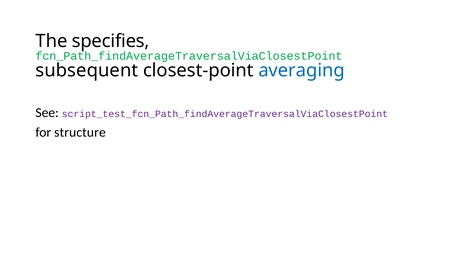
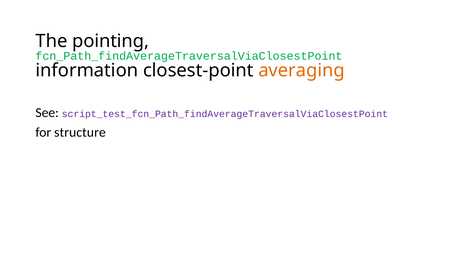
specifies: specifies -> pointing (111, 41)
subsequent: subsequent -> information (87, 71)
averaging colour: blue -> orange (302, 71)
